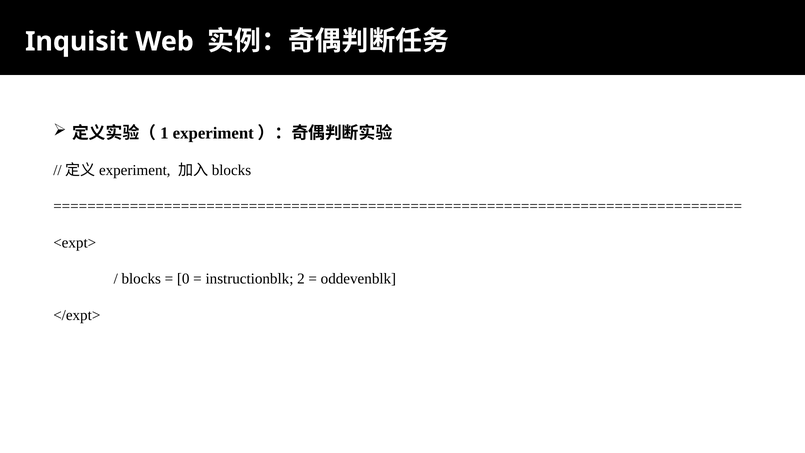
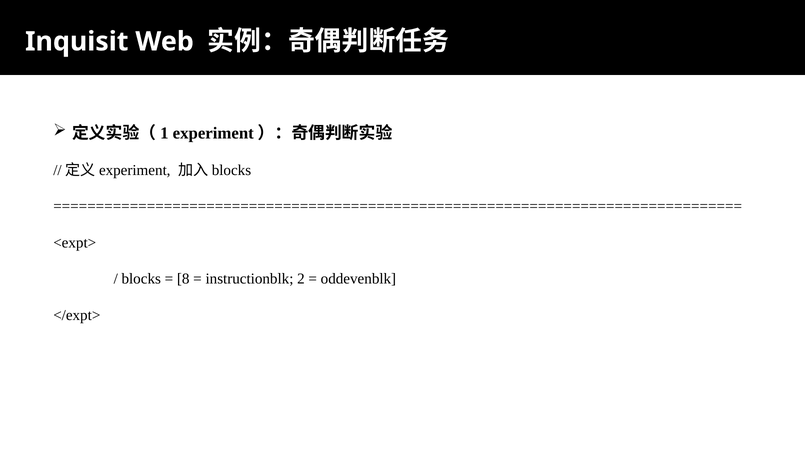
0: 0 -> 8 (183, 279)
